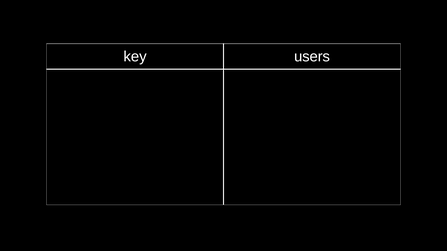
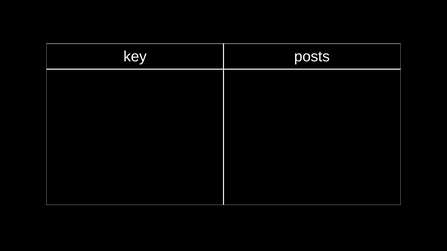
users: users -> posts (312, 57)
